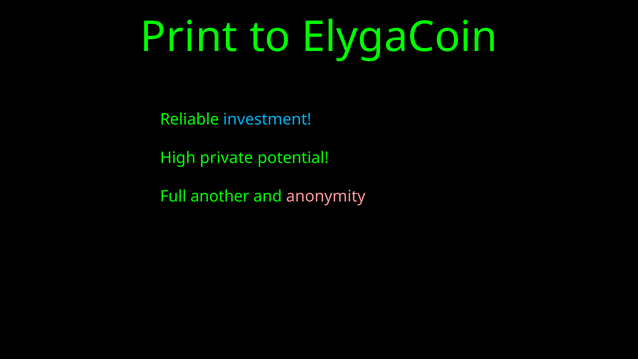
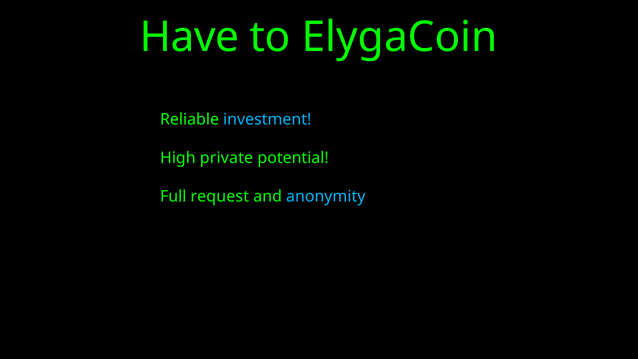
Print: Print -> Have (189, 37)
another: another -> request (220, 196)
anonymity colour: pink -> light blue (326, 196)
